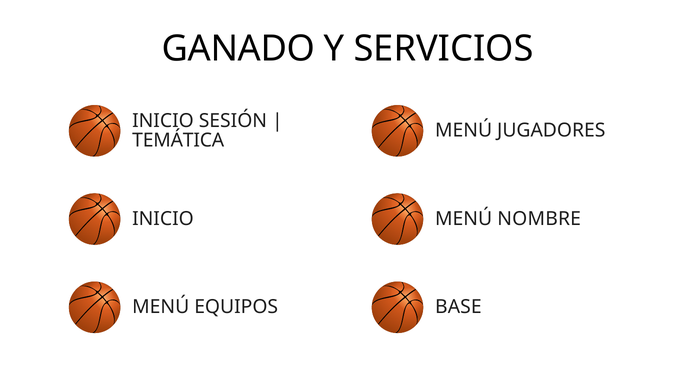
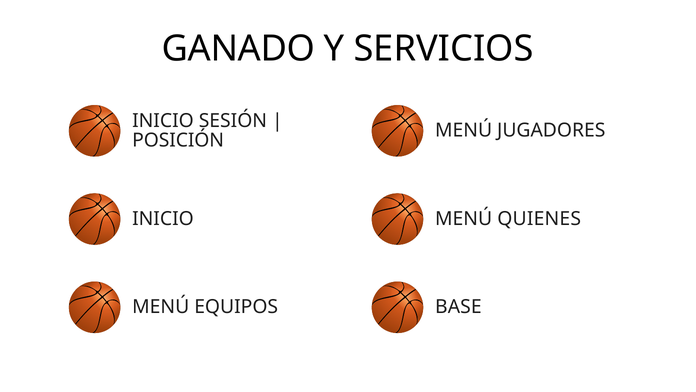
TEMÁTICA: TEMÁTICA -> POSICIÓN (178, 140)
NOMBRE: NOMBRE -> QUIENES (539, 219)
